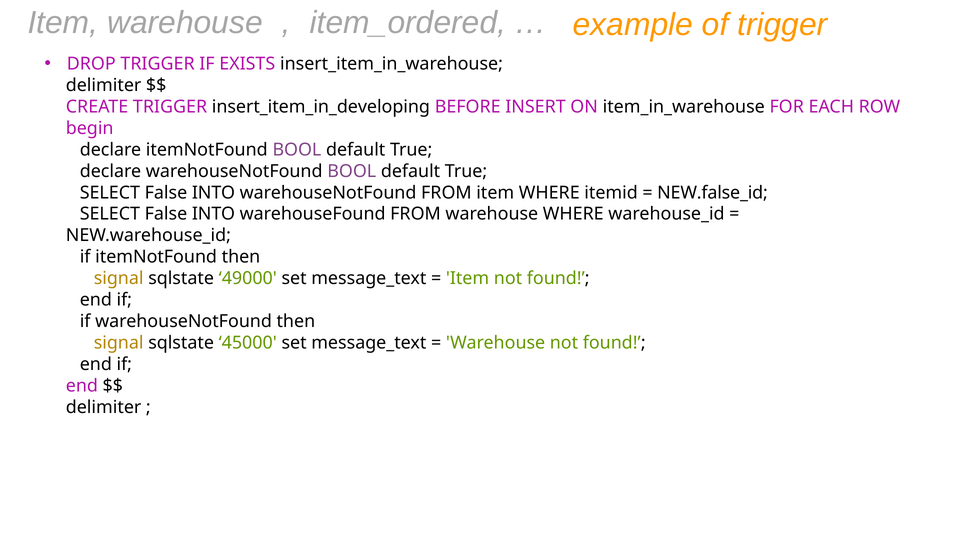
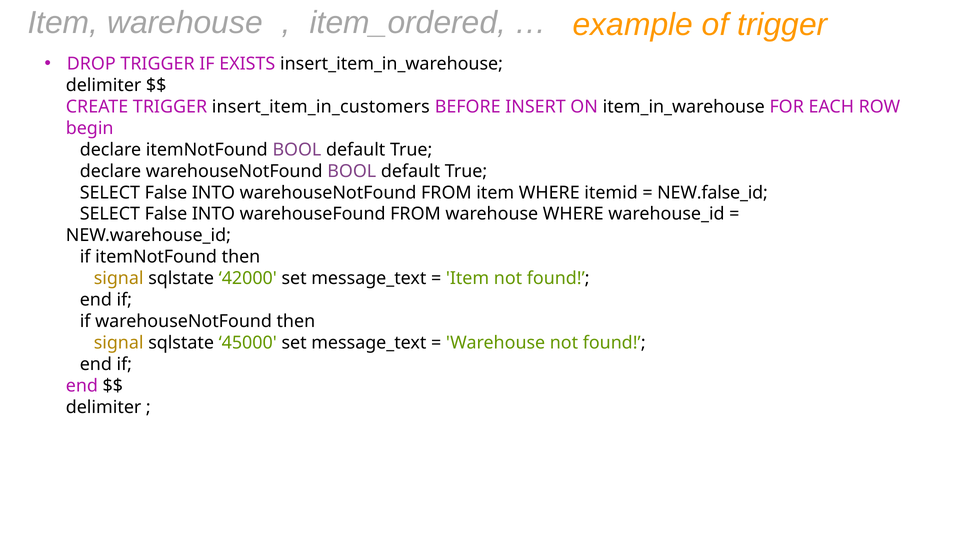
insert_item_in_developing: insert_item_in_developing -> insert_item_in_customers (321, 107)
49000: 49000 -> 42000 (248, 278)
